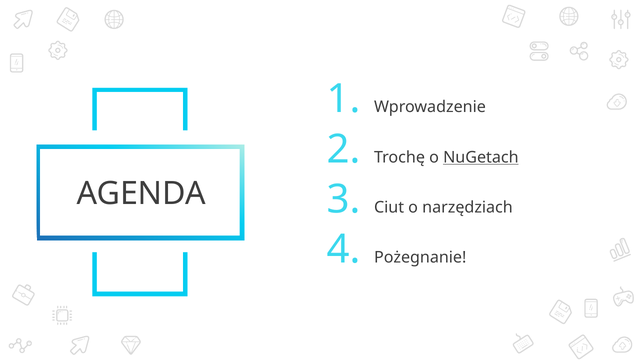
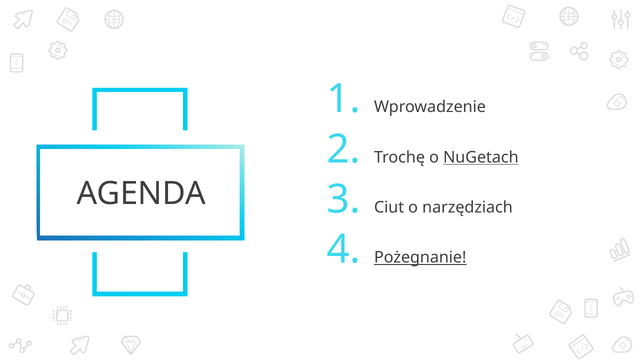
Pożegnanie underline: none -> present (420, 258)
